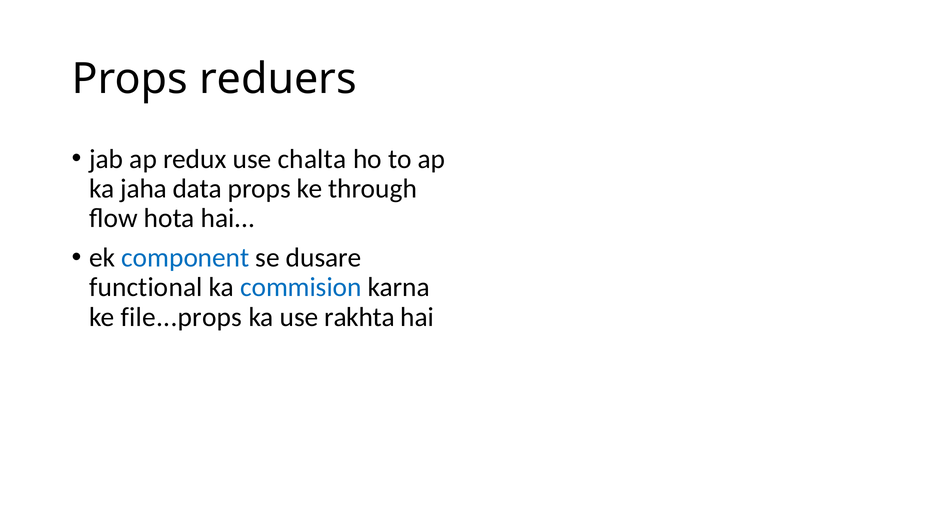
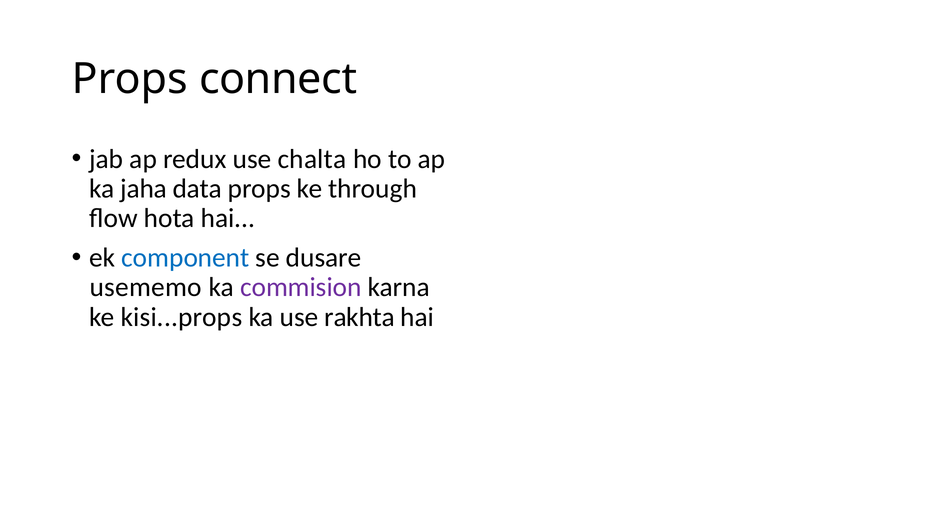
reduers: reduers -> connect (278, 79)
functional: functional -> usememo (146, 287)
commision colour: blue -> purple (301, 287)
file...props: file...props -> kisi...props (181, 317)
